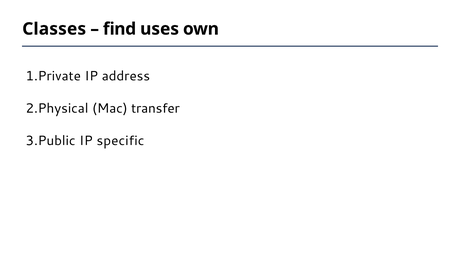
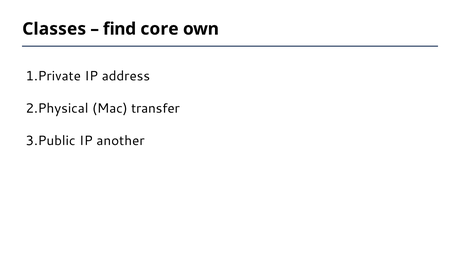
uses: uses -> core (159, 29)
specific: specific -> another (121, 140)
